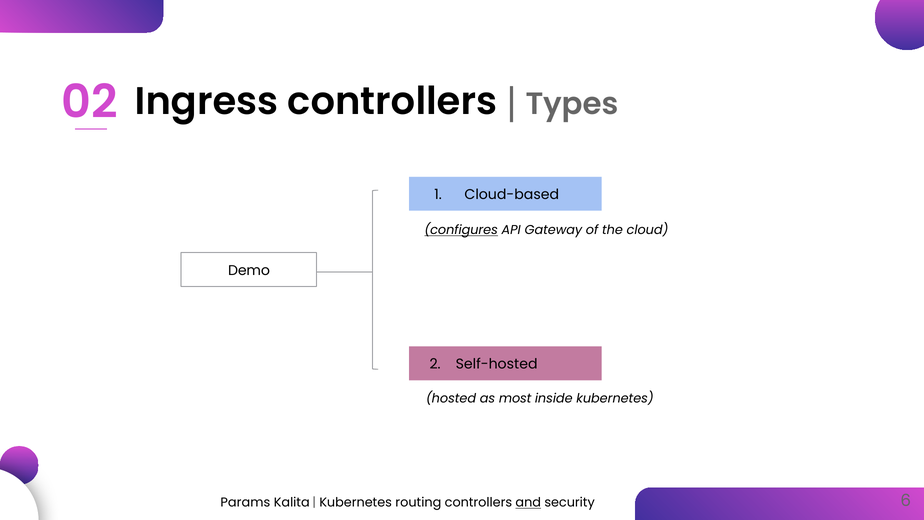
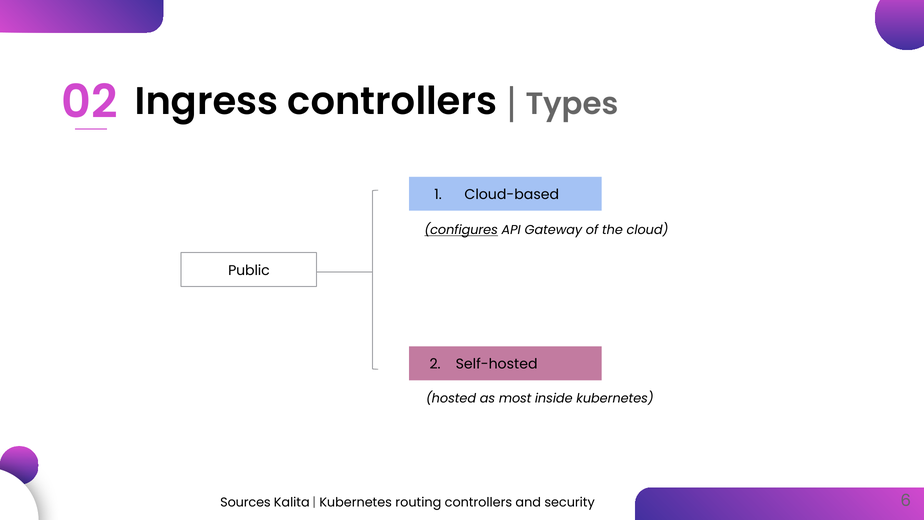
Demo: Demo -> Public (249, 270)
Params: Params -> Sources (245, 502)
and underline: present -> none (528, 502)
